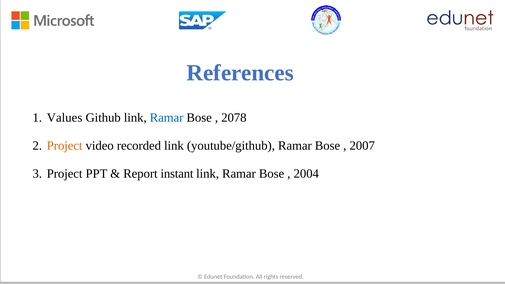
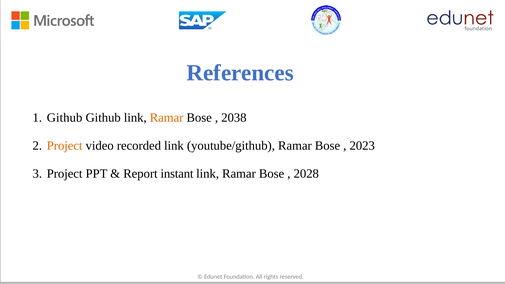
Values: Values -> Github (65, 118)
Ramar colour: blue -> orange (167, 118)
2078: 2078 -> 2038 (234, 118)
2007: 2007 -> 2023 (362, 146)
2004: 2004 -> 2028 (306, 174)
